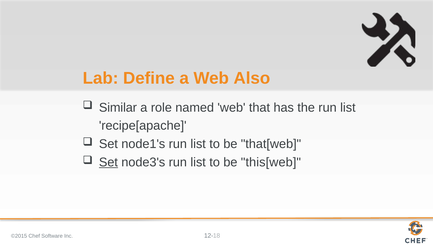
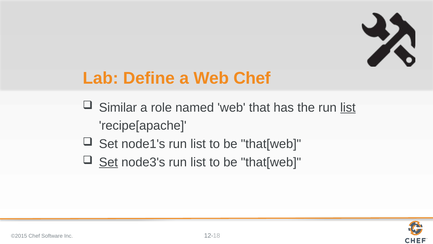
Web Also: Also -> Chef (252, 78)
list underline: none -> present (348, 107)
this[web: this[web -> that[web (271, 162)
